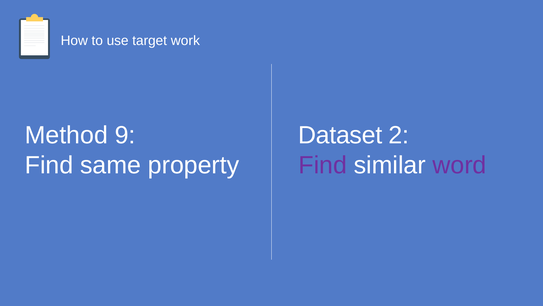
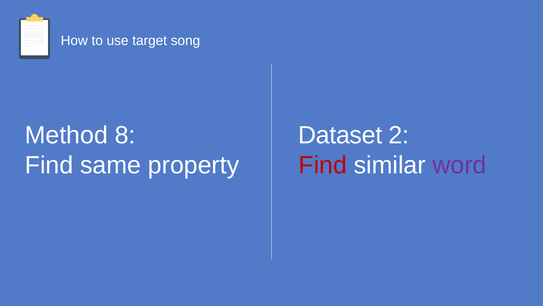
work: work -> song (185, 40)
9: 9 -> 8 (125, 135)
Find colour: purple -> red (323, 165)
